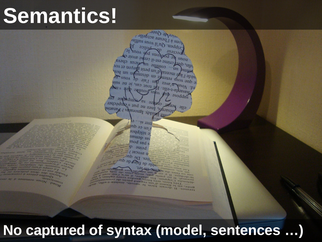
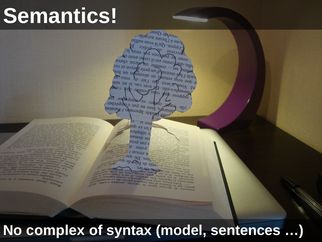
captured: captured -> complex (56, 230)
